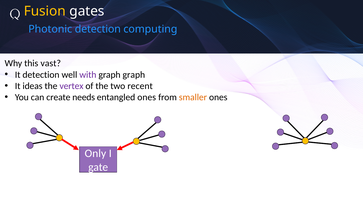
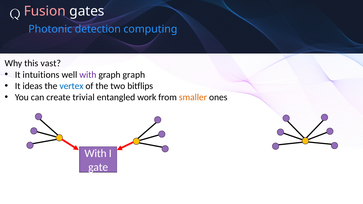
Fusion colour: yellow -> pink (45, 11)
It detection: detection -> intuitions (41, 75)
vertex colour: purple -> blue (71, 86)
recent: recent -> bitflips (140, 86)
needs: needs -> trivial (84, 97)
entangled ones: ones -> work (147, 97)
Only: Only -> With (96, 154)
